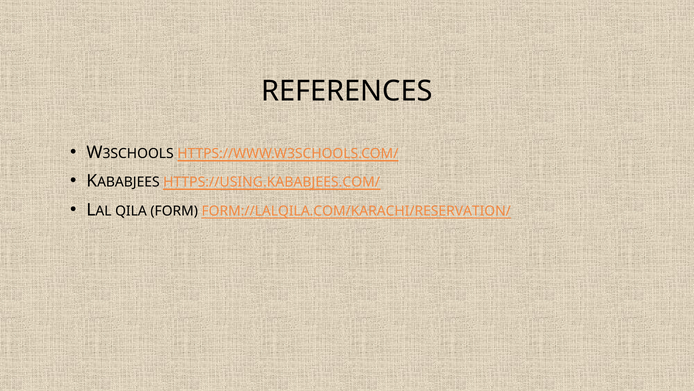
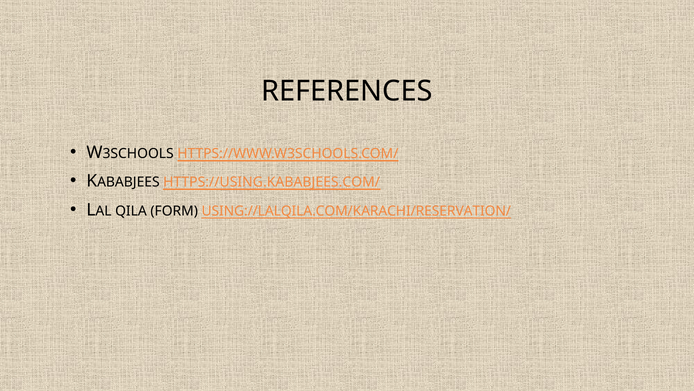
FORM://LALQILA.COM/KARACHI/RESERVATION/: FORM://LALQILA.COM/KARACHI/RESERVATION/ -> USING://LALQILA.COM/KARACHI/RESERVATION/ (356, 211)
